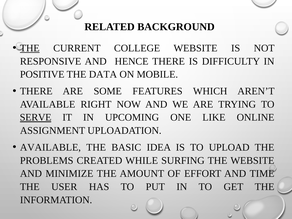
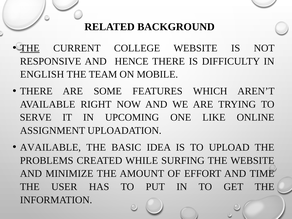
POSITIVE: POSITIVE -> ENGLISH (42, 74)
DATA: DATA -> TEAM (103, 74)
SERVE underline: present -> none (36, 117)
